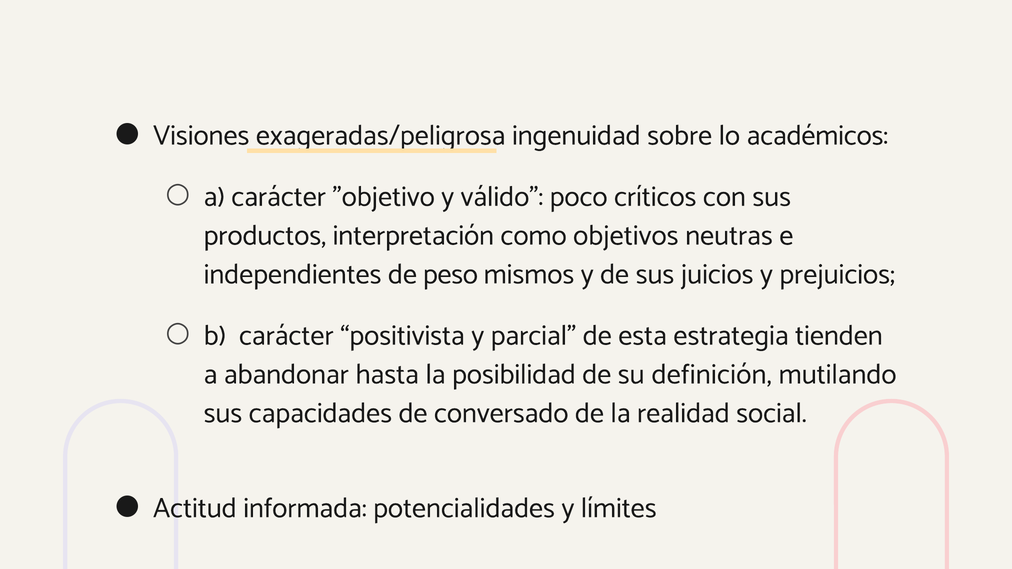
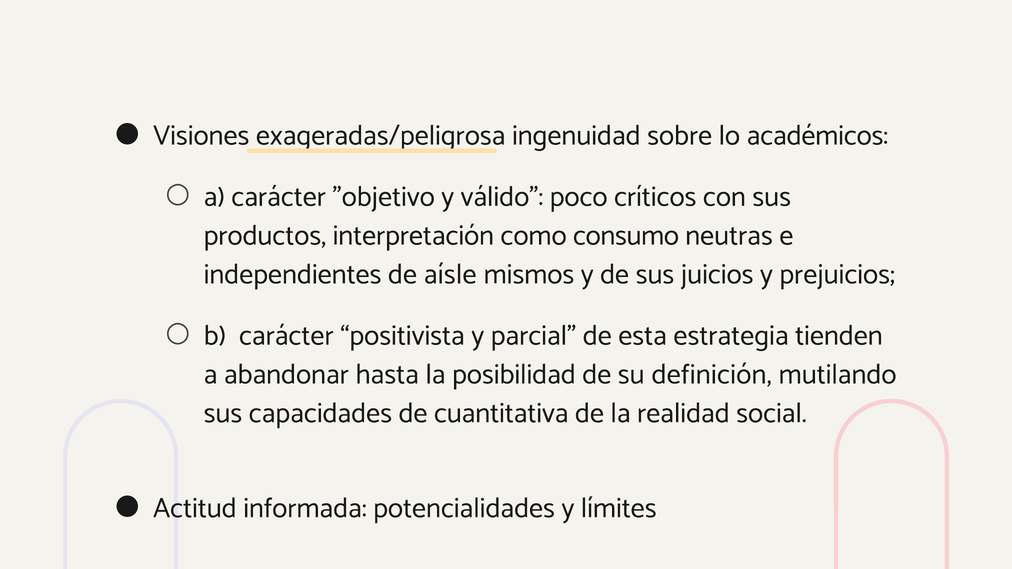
objetivos: objetivos -> consumo (626, 235)
peso: peso -> aísle (450, 274)
conversado: conversado -> cuantitativa (501, 413)
